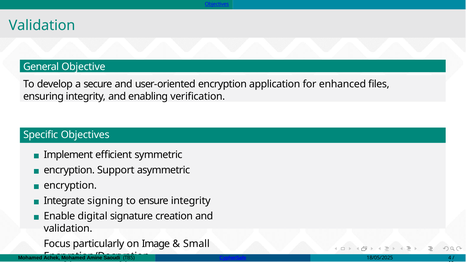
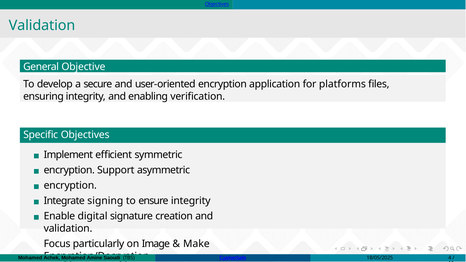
enhanced: enhanced -> platforms (342, 84)
Small: Small -> Make (196, 244)
